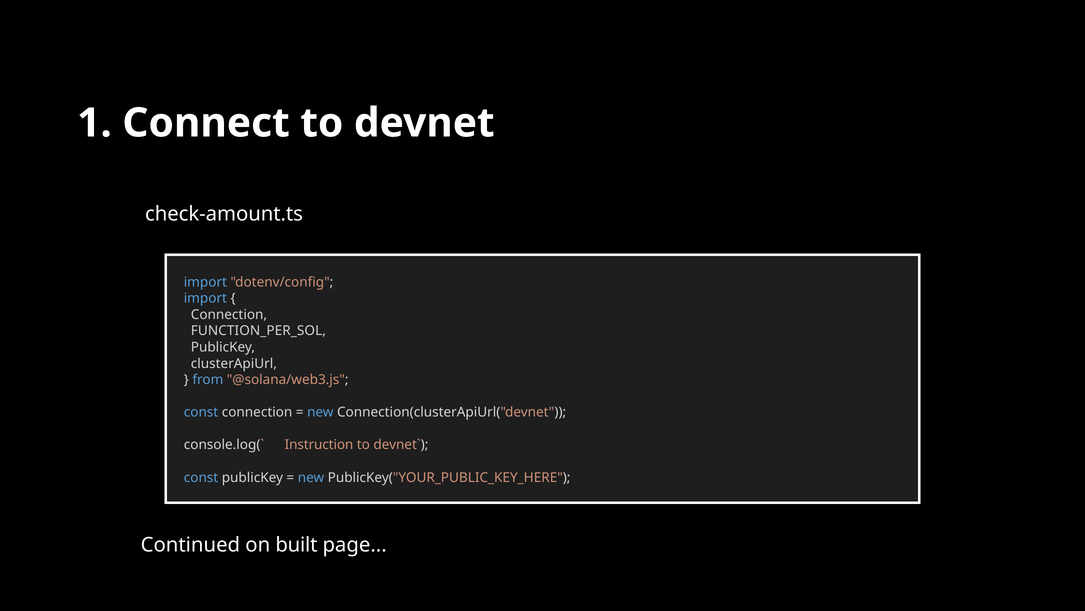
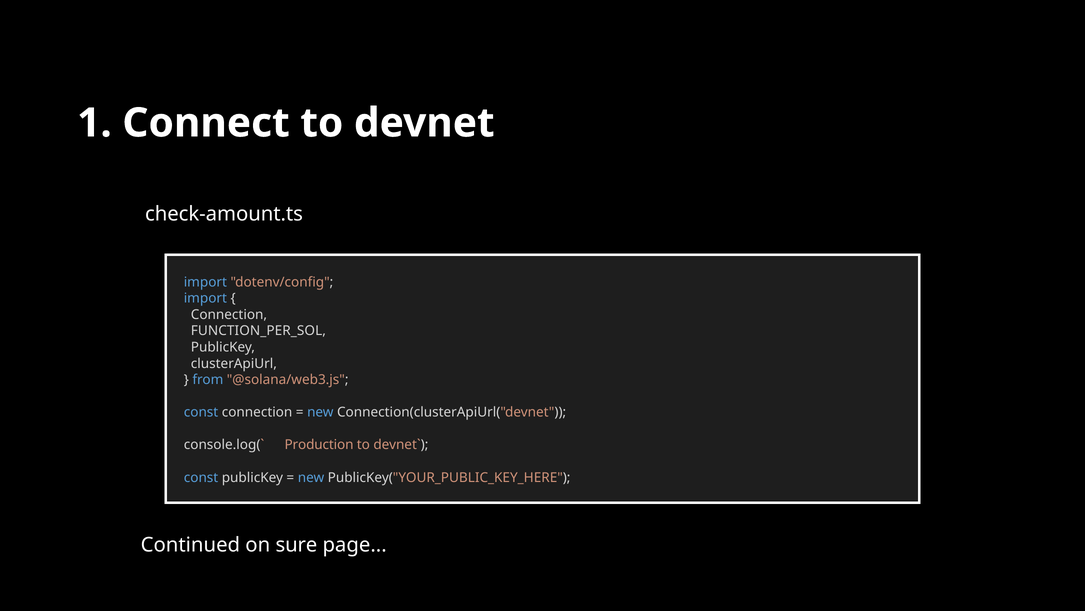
Instruction: Instruction -> Production (319, 444)
built: built -> sure (296, 544)
